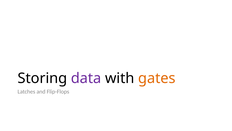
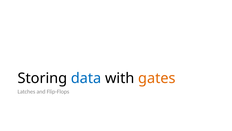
data colour: purple -> blue (86, 78)
